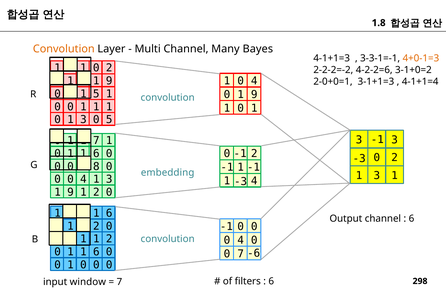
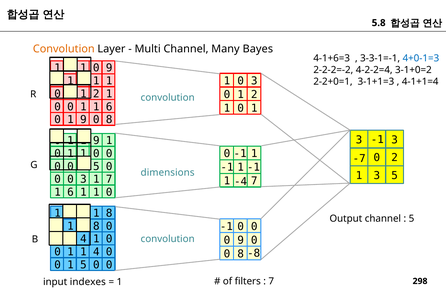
1.8: 1.8 -> 5.8 (379, 23)
4-1+1=3: 4-1+1=3 -> 4-1+6=3 (332, 58)
4+0-1=3 colour: orange -> blue (421, 58)
2: 2 -> 9 (109, 68)
4-2-2=6: 4-2-2=6 -> 4-2-2=4 (374, 70)
1 0 4: 4 -> 3 (254, 81)
9: 9 -> 1 (109, 81)
2-0+0=1: 2-0+0=1 -> 2-2+0=1 (333, 82)
5: 5 -> 2 (96, 94)
9: 9 -> 2 (254, 95)
1: 1 -> 6 (109, 107)
0 1 3: 3 -> 9 (83, 120)
5: 5 -> 8 (109, 120)
7: 7 -> 9 (96, 141)
6: 6 -> 0 (96, 154)
2: 2 -> 1 (254, 154)
-3: -3 -> -7 (359, 158)
8: 8 -> 5 (96, 166)
embedding: embedding -> dimensions (168, 173)
1: 1 -> 5 (395, 175)
4: 4 -> 3 (83, 179)
3: 3 -> 7 (109, 179)
4: 4 -> 7 (254, 181)
-3: -3 -> -4 (241, 181)
9: 9 -> 6 (70, 192)
2: 2 -> 1 (96, 192)
6: 6 -> 8 (109, 213)
6: 6 -> 5 (411, 219)
2: 2 -> 8 (96, 226)
1: 1 -> 4 (83, 239)
2: 2 -> 0 (109, 239)
4: 4 -> 9 (241, 240)
6: 6 -> 4 (96, 252)
-6: -6 -> -8 (254, 253)
7: 7 -> 8 (241, 254)
0: 0 -> 5 (83, 265)
6: 6 -> 7 (271, 281)
window: window -> indexes (88, 282)
7: 7 -> 1 (119, 282)
